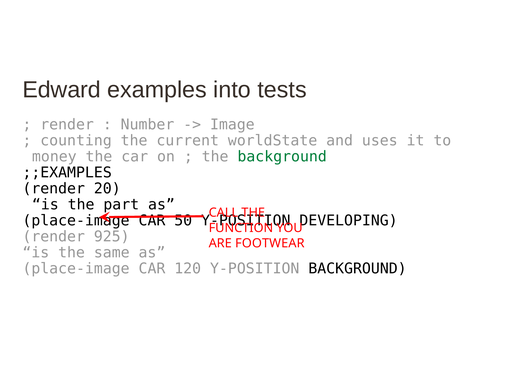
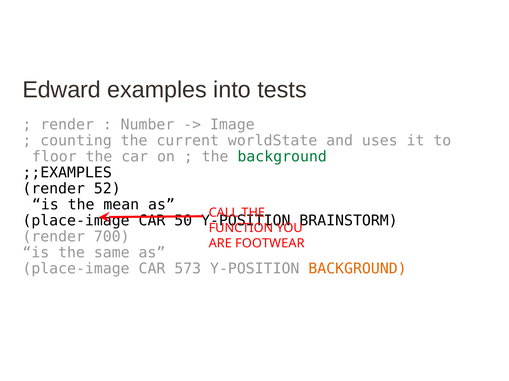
money: money -> floor (54, 157)
20: 20 -> 52 (107, 189)
part: part -> mean (121, 205)
DEVELOPING: DEVELOPING -> BRAINSTORM (349, 221)
925: 925 -> 700 (112, 237)
120: 120 -> 573 (188, 269)
BACKGROUND colour: black -> orange (357, 269)
